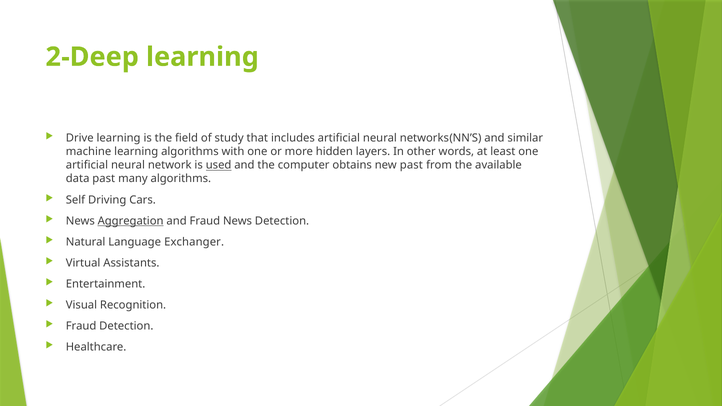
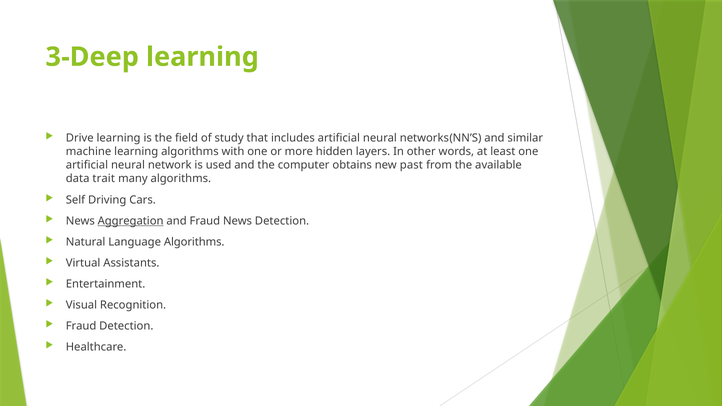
2-Deep: 2-Deep -> 3-Deep (92, 57)
used underline: present -> none (219, 165)
data past: past -> trait (104, 179)
Language Exchanger: Exchanger -> Algorithms (194, 242)
